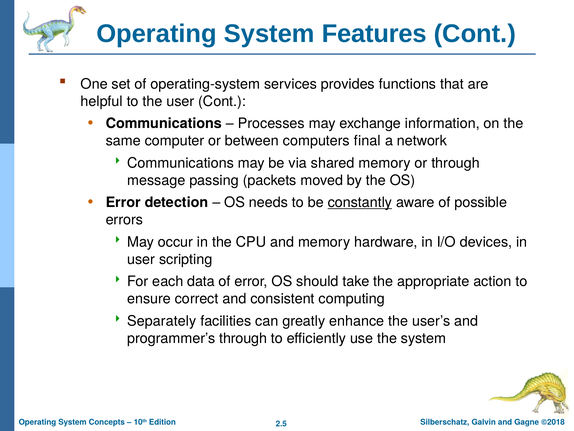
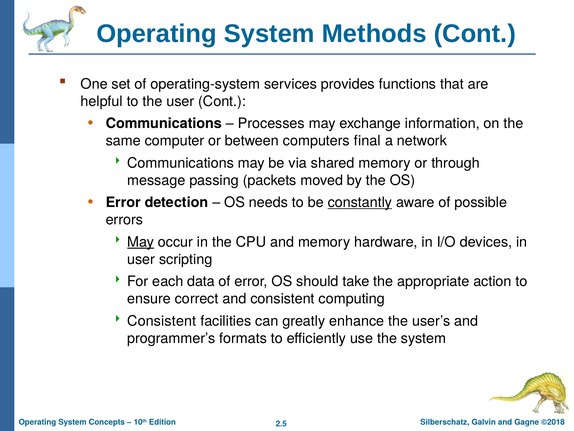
Features: Features -> Methods (374, 34)
May underline: none -> present (141, 242)
Separately: Separately -> Consistent (162, 321)
programmer’s through: through -> formats (243, 338)
